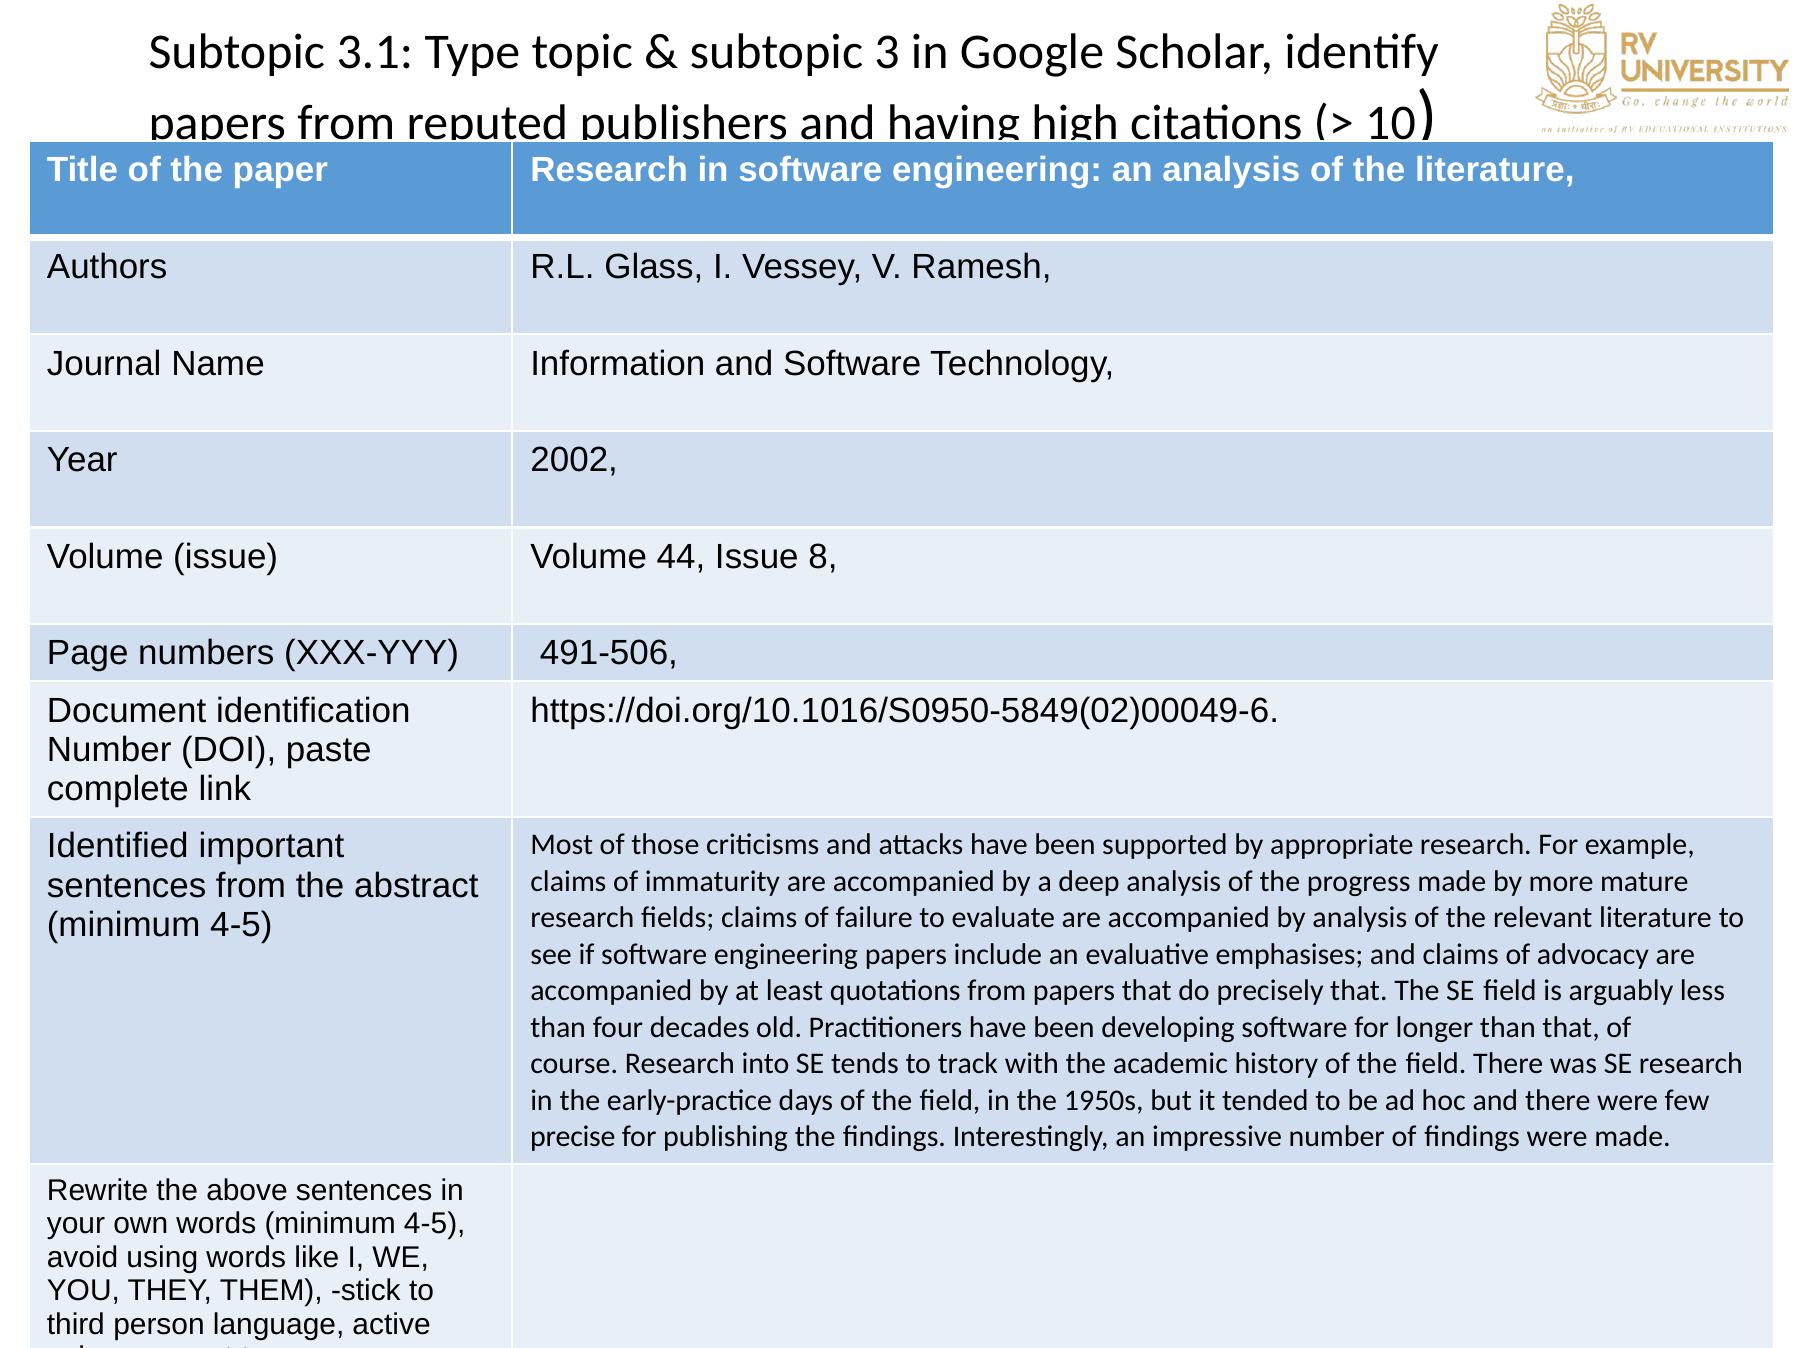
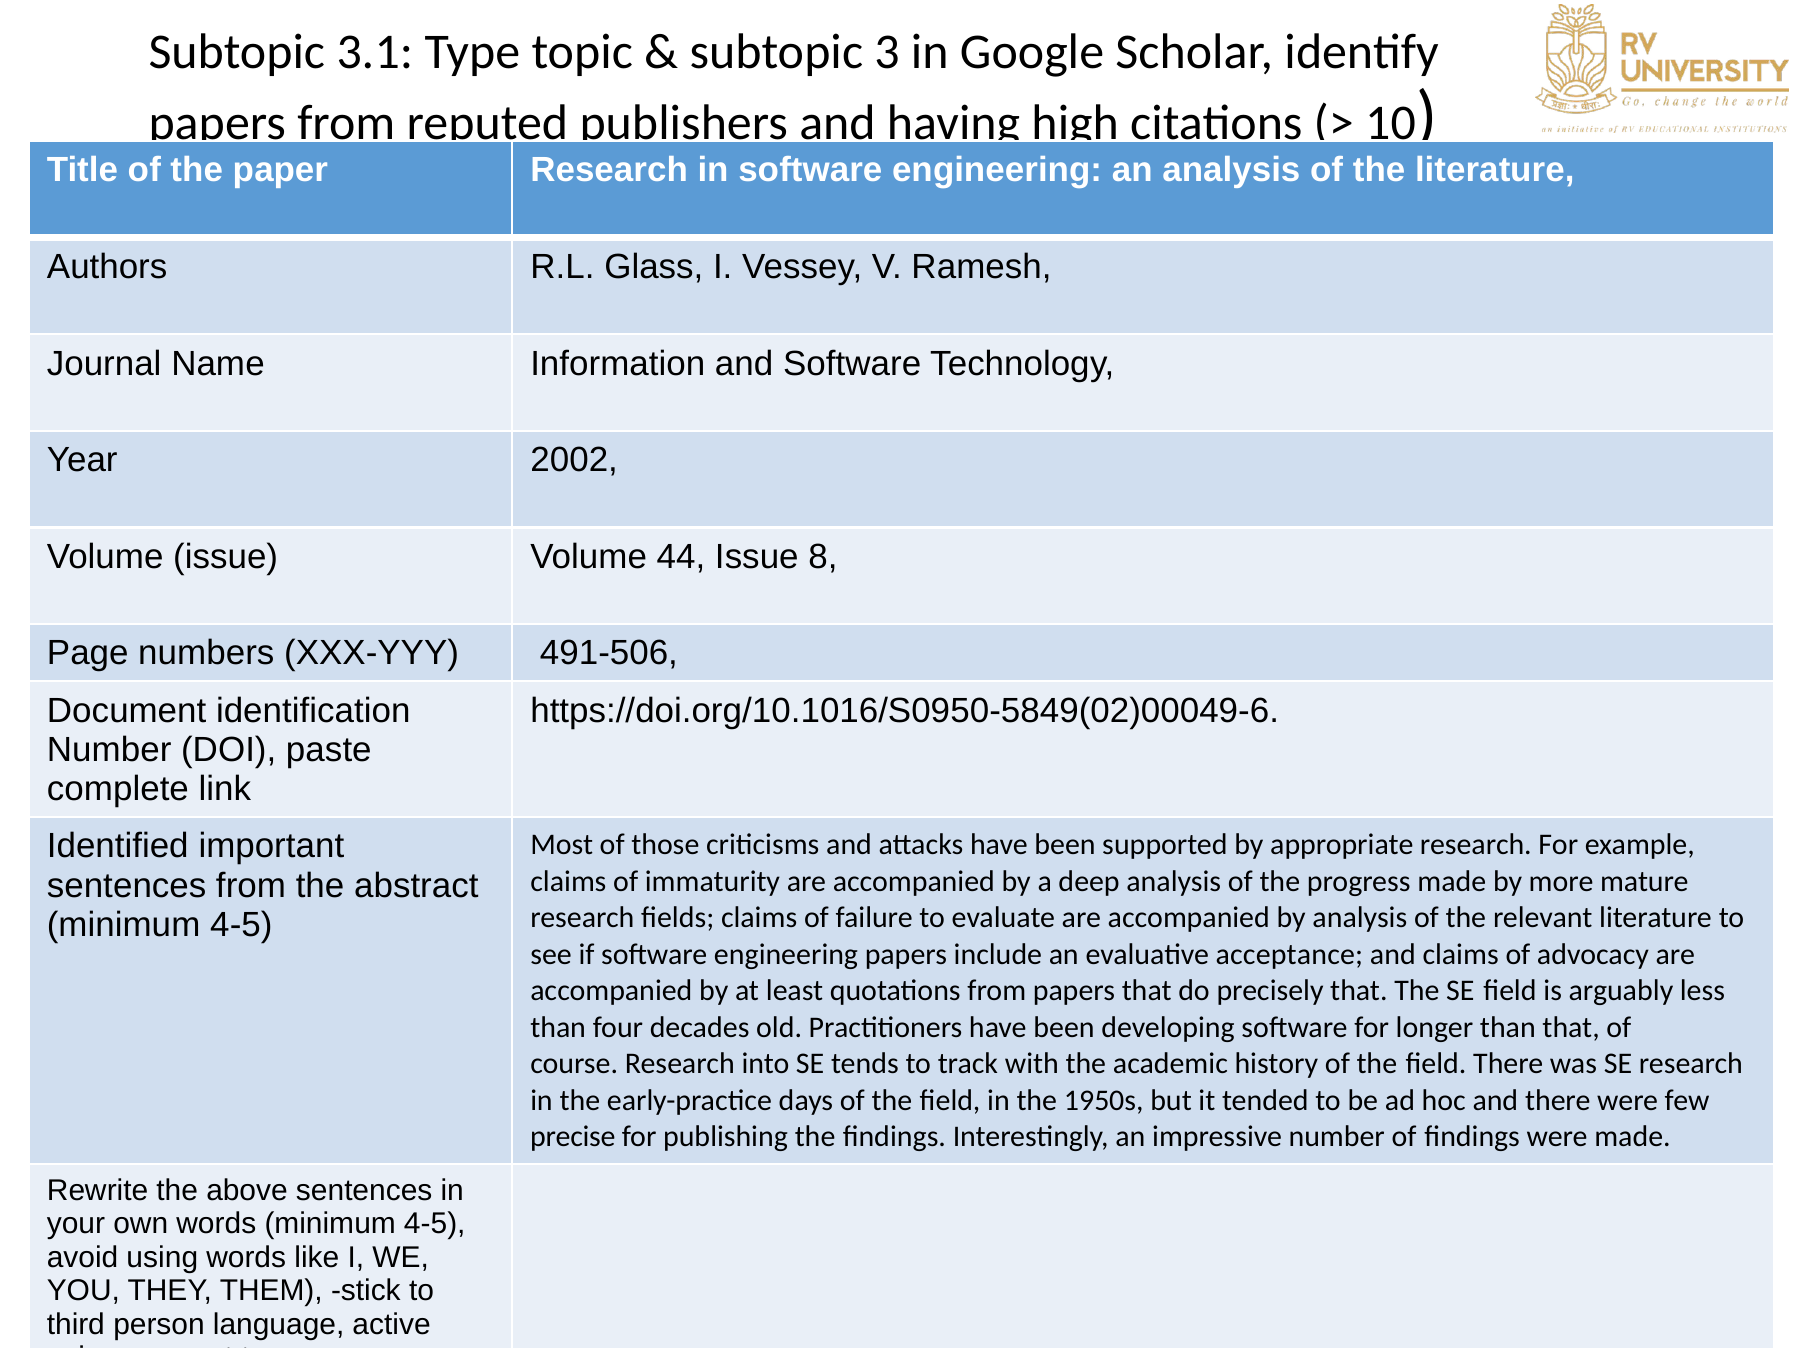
emphasises: emphasises -> acceptance (1289, 954)
